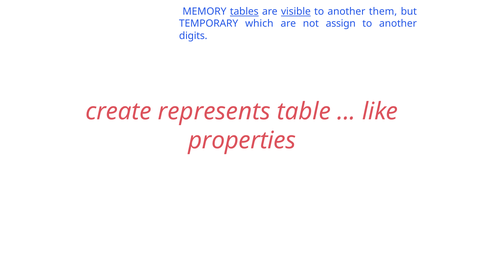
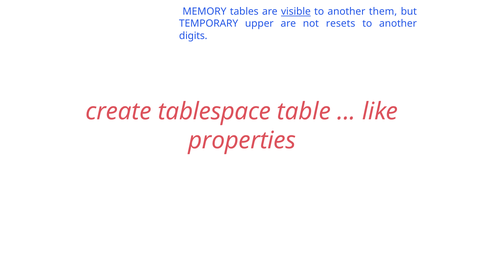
tables underline: present -> none (244, 12)
which: which -> upper (259, 24)
assign: assign -> resets (341, 24)
represents: represents -> tablespace (214, 112)
